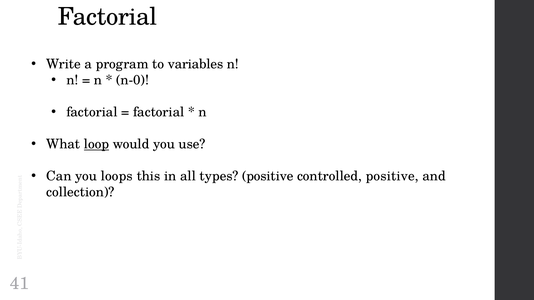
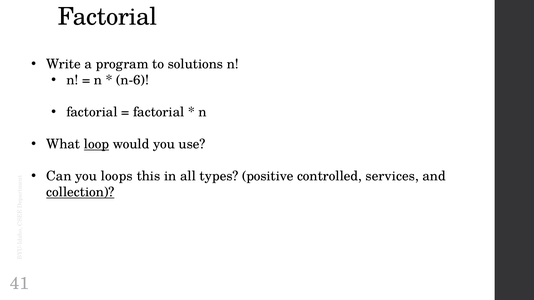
variables: variables -> solutions (195, 64)
n-0: n-0 -> n-6 (133, 80)
controlled positive: positive -> services (392, 176)
collection underline: none -> present (80, 192)
